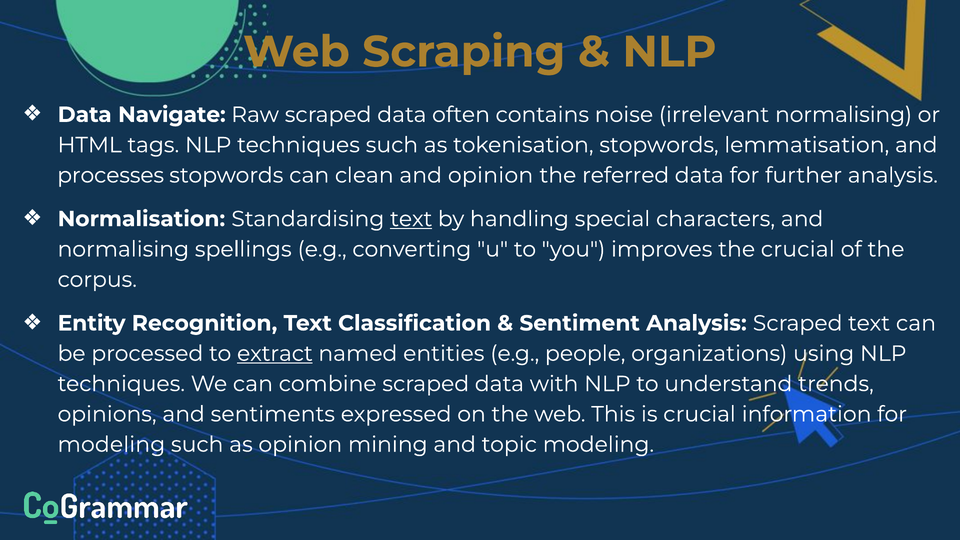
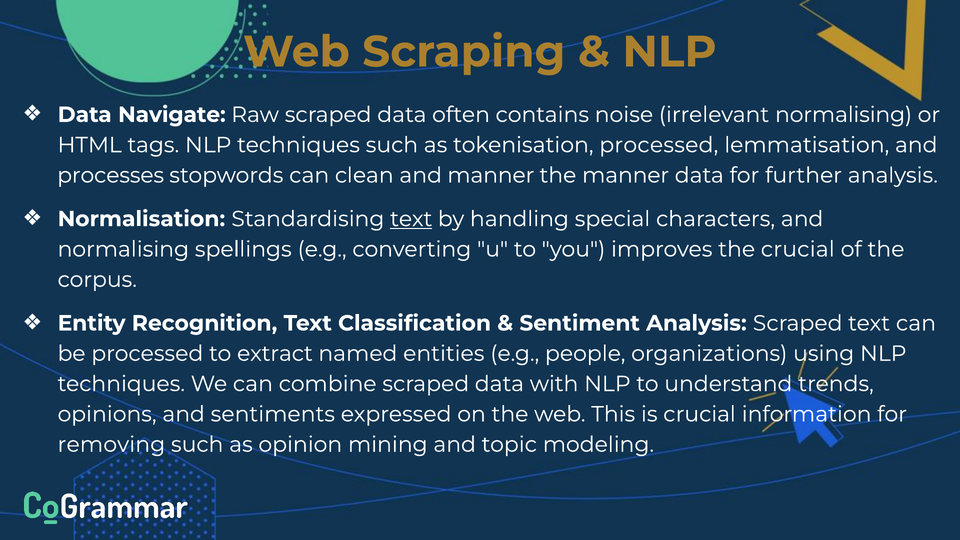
tokenisation stopwords: stopwords -> processed (659, 145)
and opinion: opinion -> manner (491, 175)
the referred: referred -> manner (626, 175)
extract underline: present -> none (275, 354)
modeling: modeling -> removing (111, 445)
